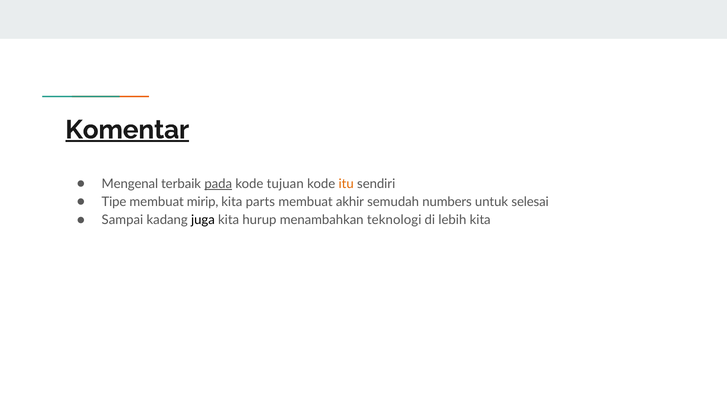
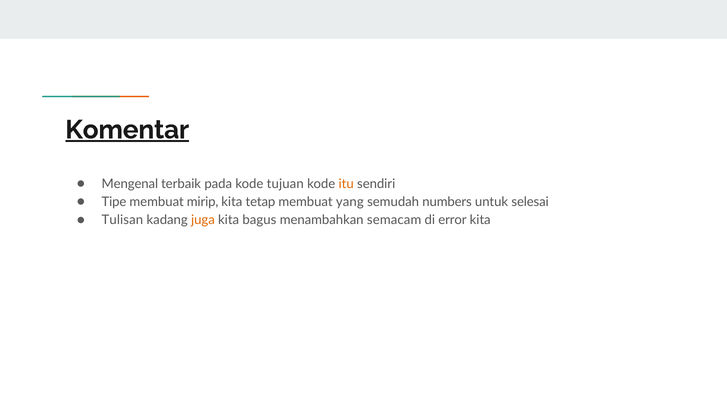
pada underline: present -> none (218, 184)
parts: parts -> tetap (260, 202)
akhir: akhir -> yang (350, 202)
Sampai: Sampai -> Tulisan (122, 220)
juga colour: black -> orange (203, 220)
hurup: hurup -> bagus (259, 220)
teknologi: teknologi -> semacam (394, 220)
lebih: lebih -> error (452, 220)
